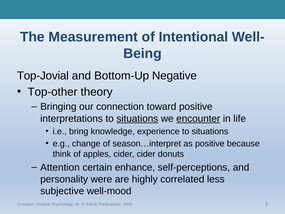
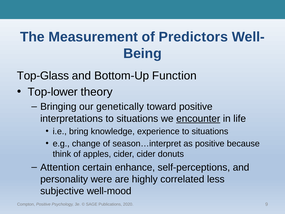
Intentional: Intentional -> Predictors (193, 37)
Top-Jovial: Top-Jovial -> Top-Glass (43, 76)
Negative: Negative -> Function (174, 76)
Top-other: Top-other -> Top-lower (53, 92)
connection: connection -> genetically (120, 107)
situations underline: present -> none (137, 118)
